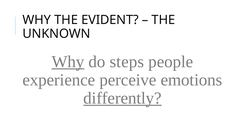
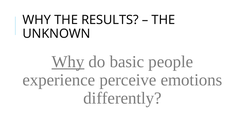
EVIDENT: EVIDENT -> RESULTS (110, 20)
steps: steps -> basic (127, 62)
differently underline: present -> none (122, 98)
